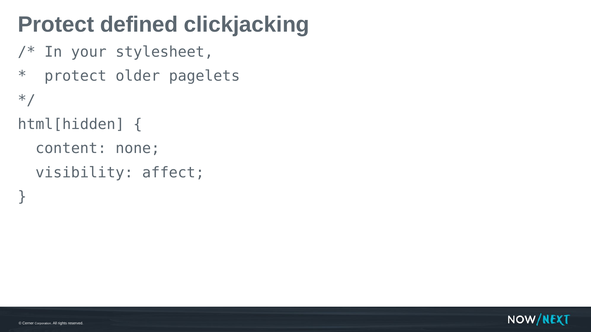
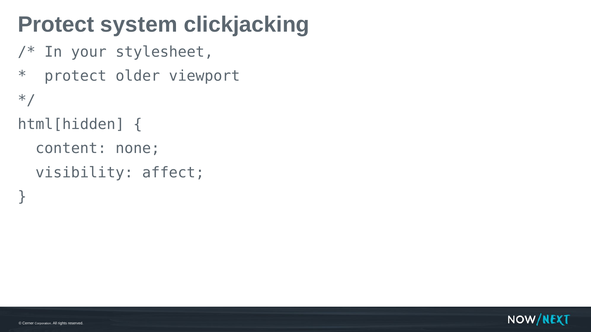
defined: defined -> system (139, 25)
pagelets: pagelets -> viewport (204, 76)
